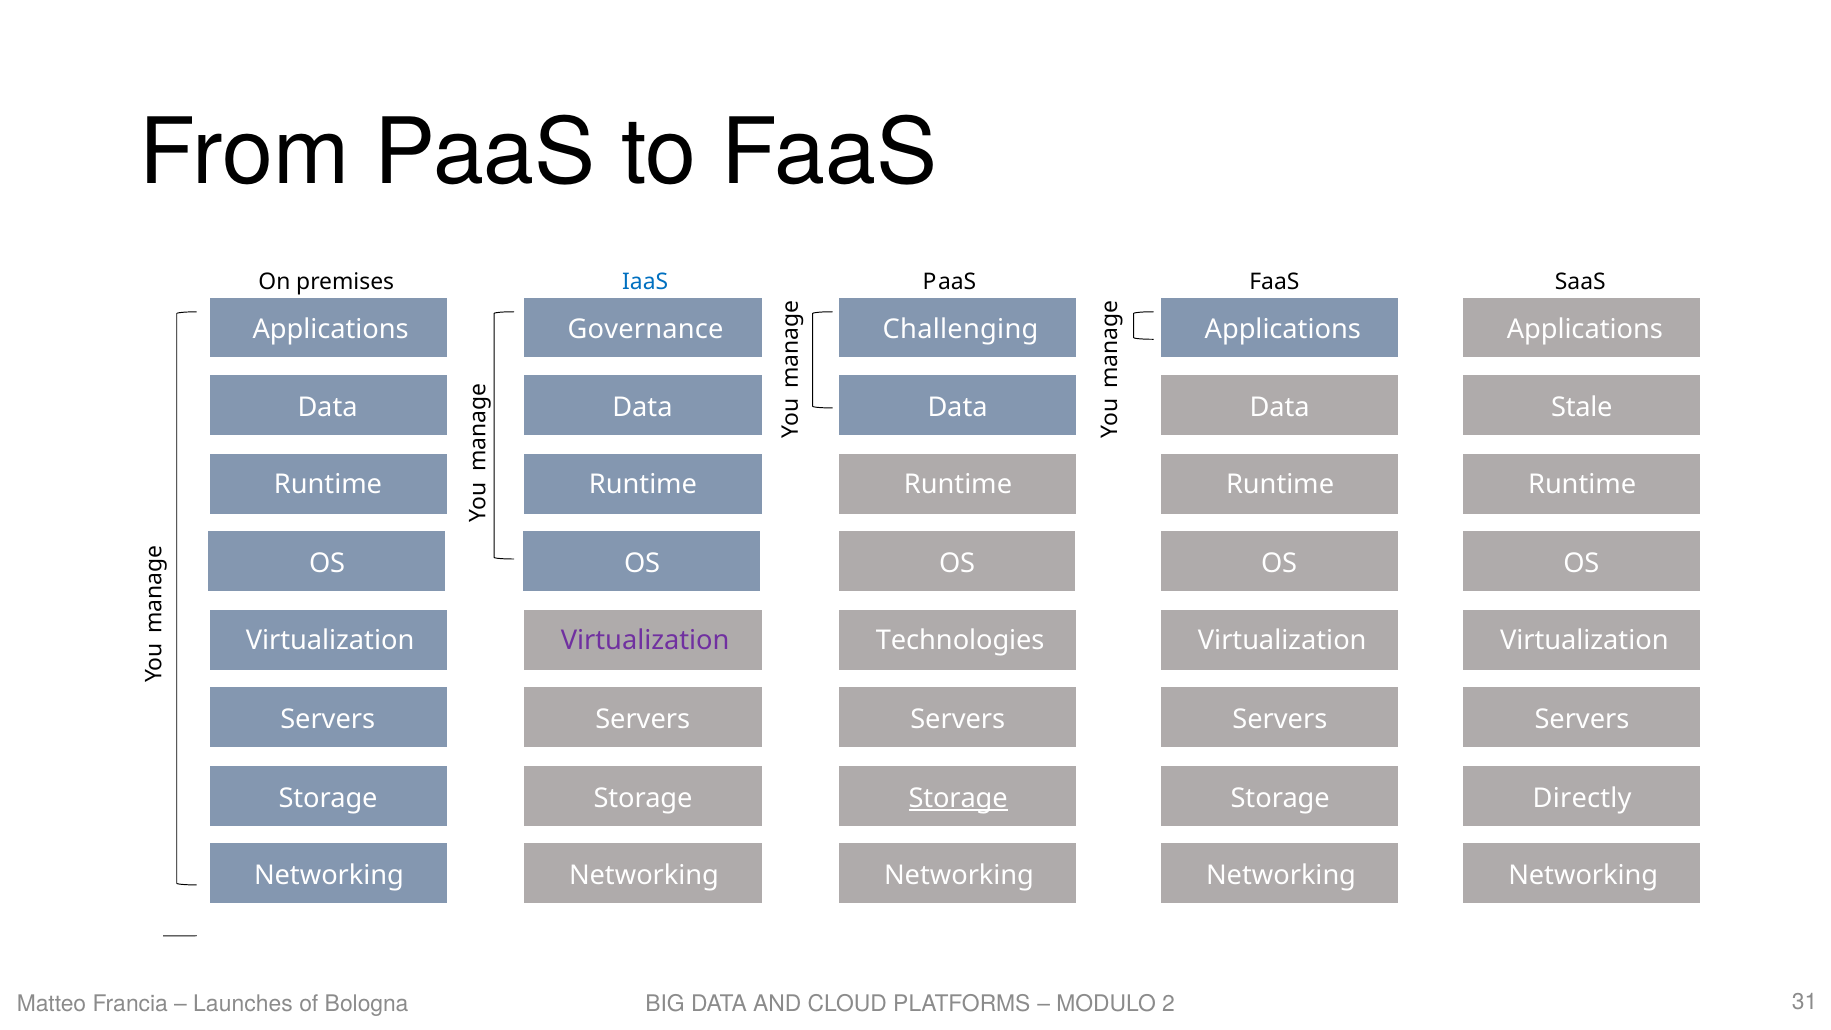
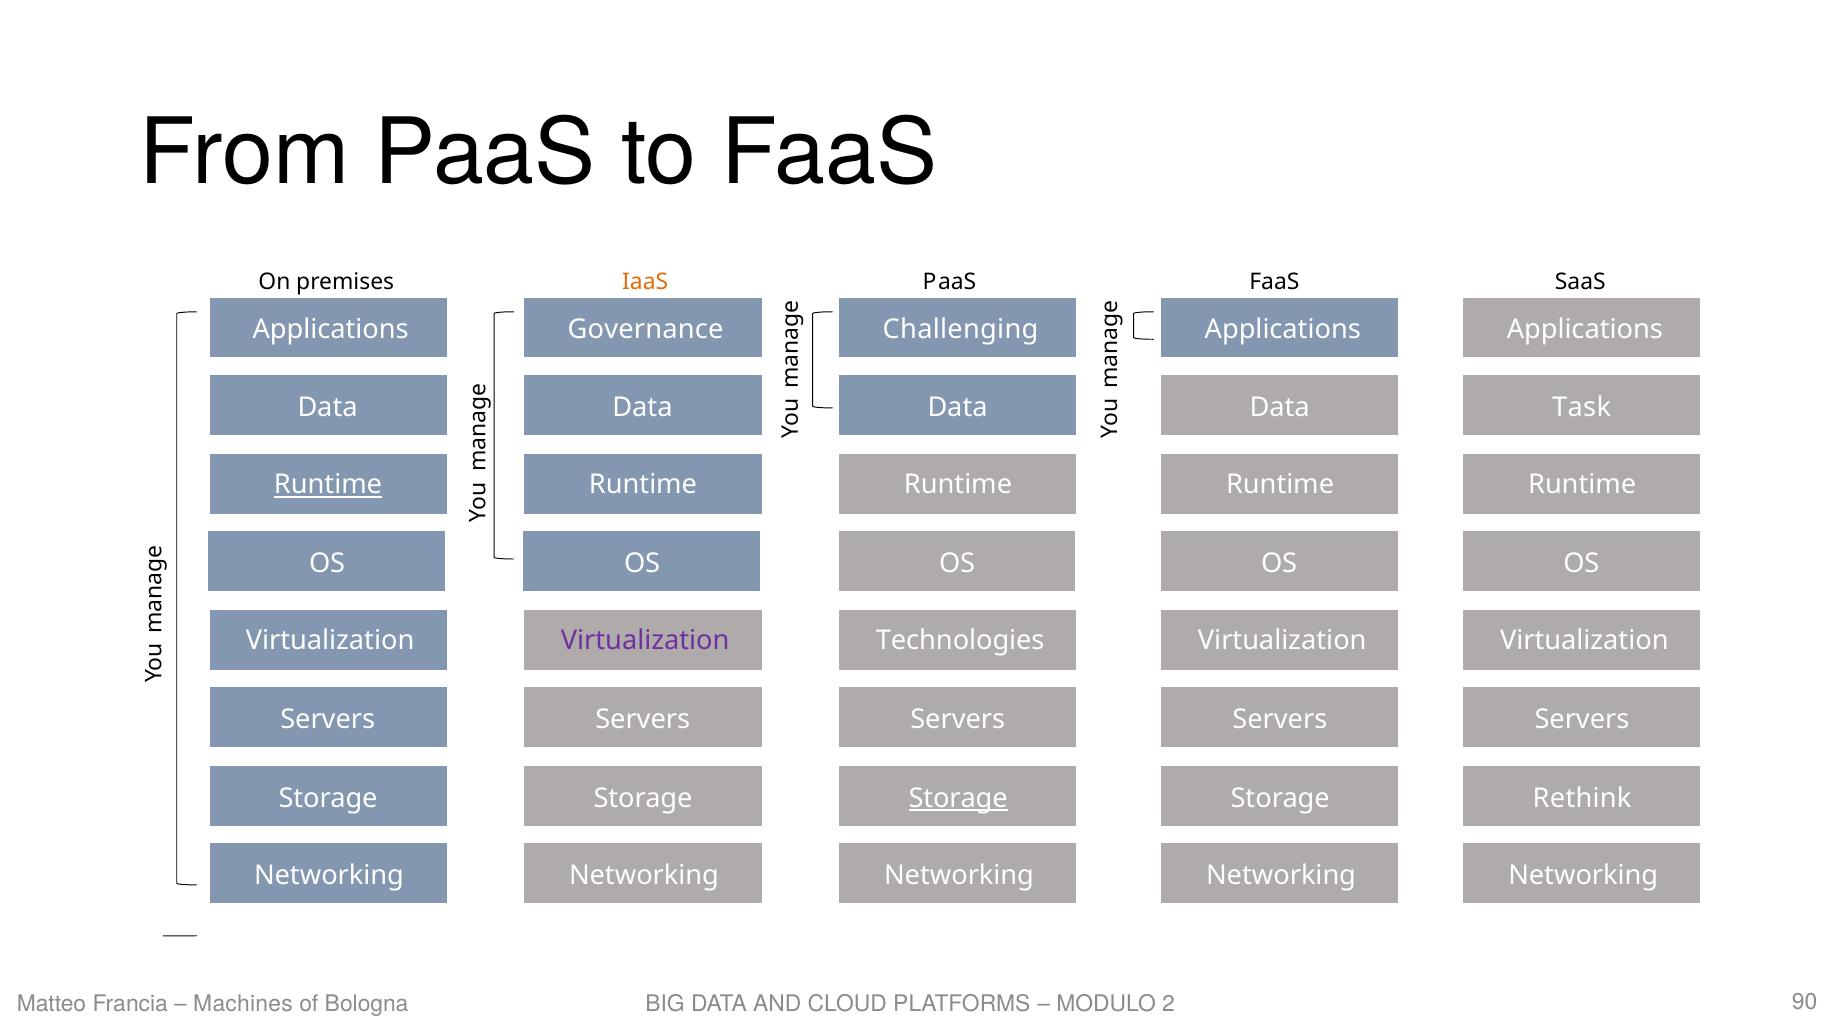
IaaS colour: blue -> orange (645, 282)
Stale: Stale -> Task (1582, 408)
Runtime underline: none -> present (328, 485)
Directly: Directly -> Rethink (1582, 798)
Launches: Launches -> Machines (243, 1004)
31: 31 -> 90 (1805, 1001)
